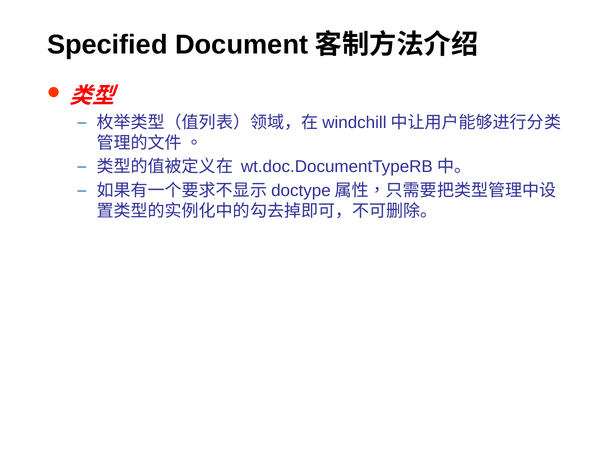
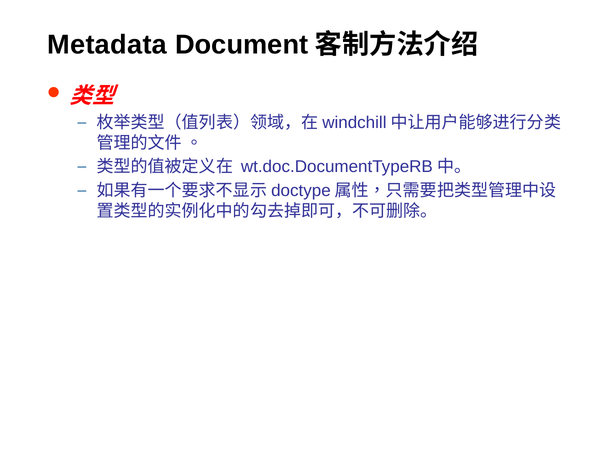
Specified: Specified -> Metadata (107, 45)
